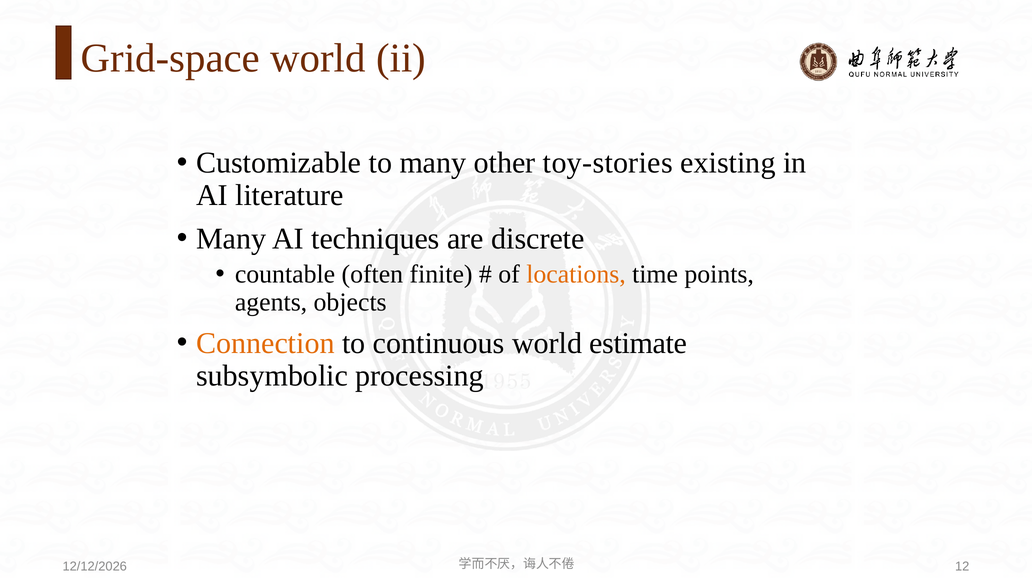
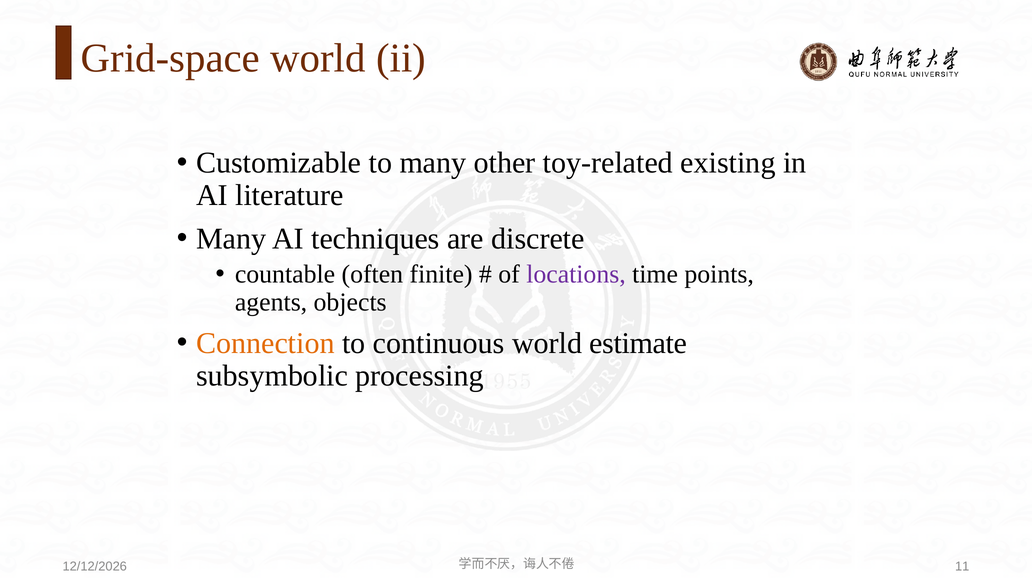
toy-stories: toy-stories -> toy-related (608, 163)
locations colour: orange -> purple (576, 274)
12: 12 -> 11 (962, 566)
